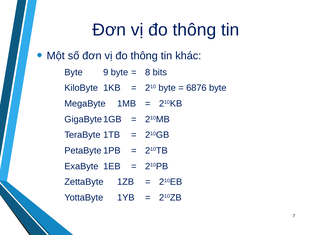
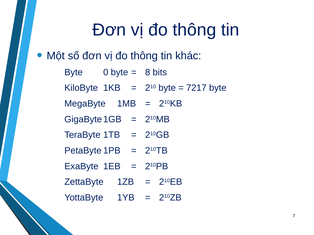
9: 9 -> 0 (106, 72)
6876: 6876 -> 7217 (196, 88)
